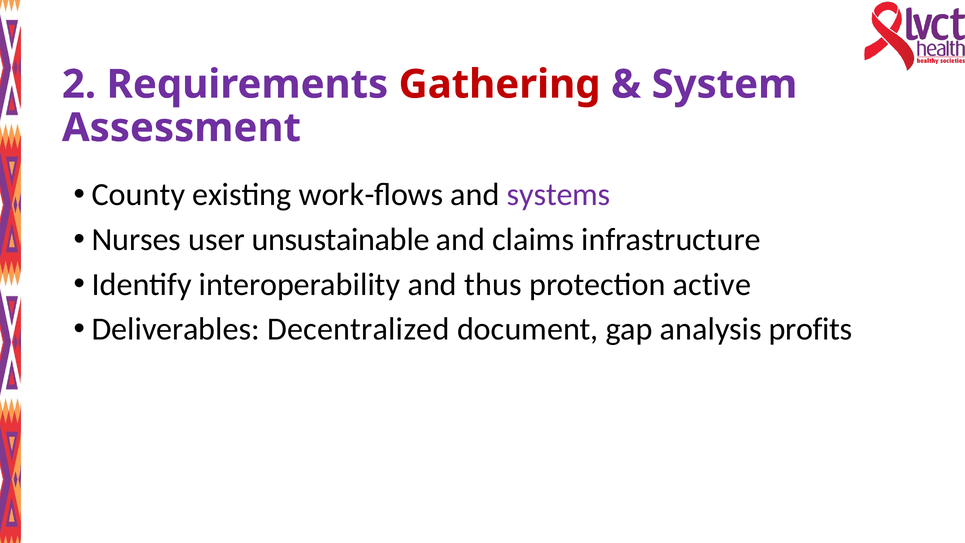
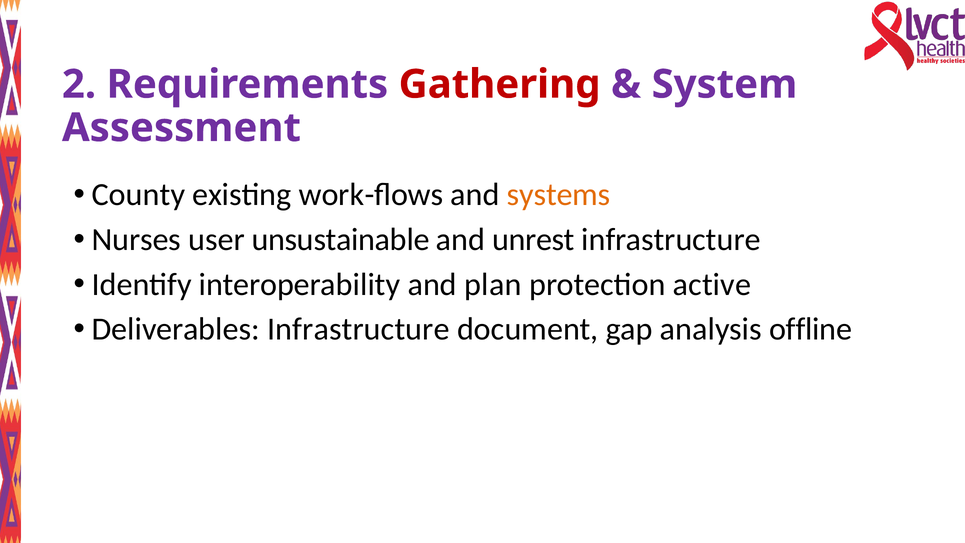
systems colour: purple -> orange (559, 195)
claims: claims -> unrest (533, 240)
thus: thus -> plan (493, 284)
Deliverables Decentralized: Decentralized -> Infrastructure (358, 329)
profits: profits -> offline (811, 329)
